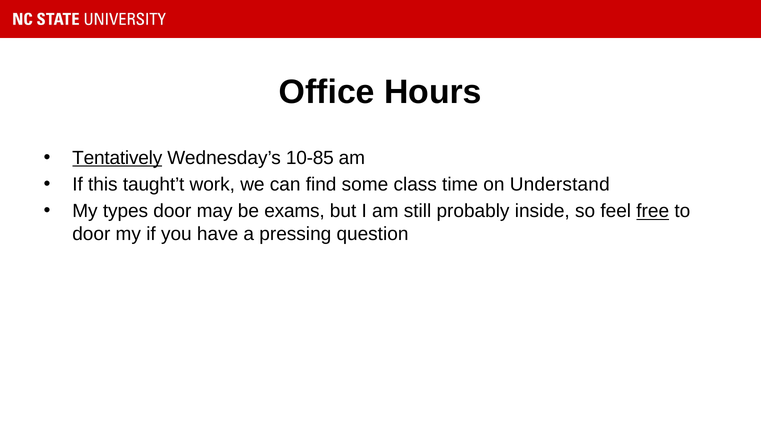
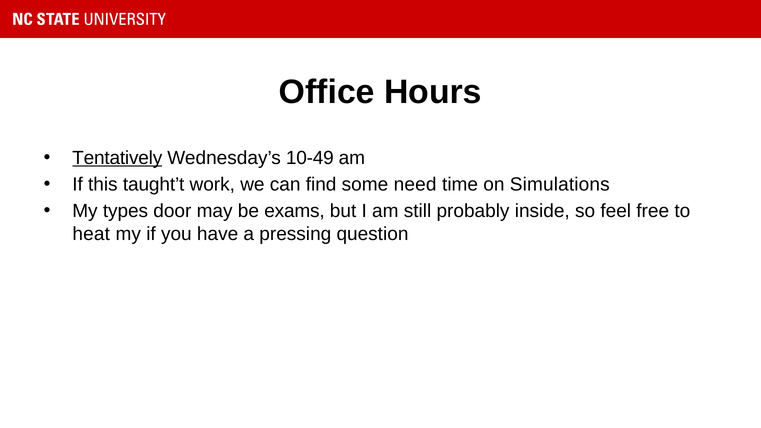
10-85: 10-85 -> 10-49 (310, 158)
class: class -> need (415, 185)
Understand: Understand -> Simulations (560, 185)
free underline: present -> none (653, 211)
door: door -> heat (91, 234)
